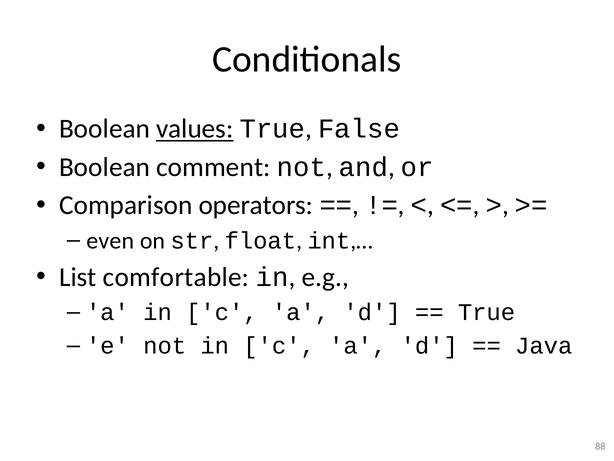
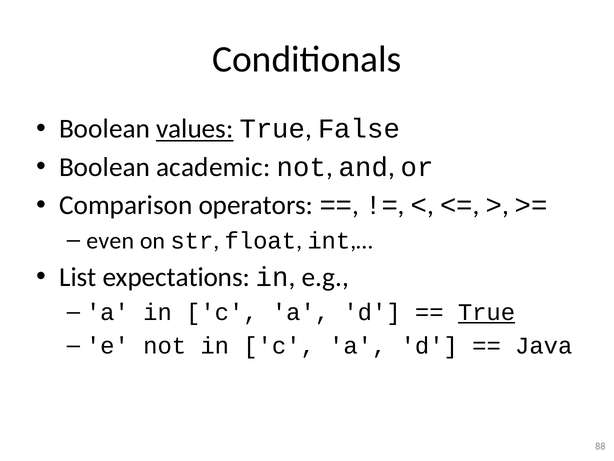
comment: comment -> academic (213, 167)
comfortable: comfortable -> expectations (176, 277)
True underline: none -> present (487, 312)
